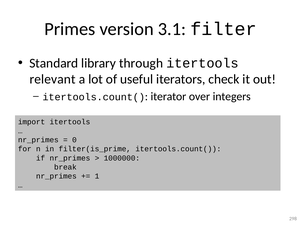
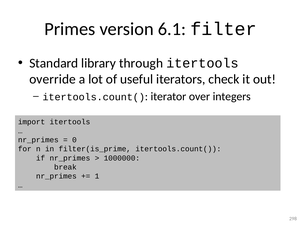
3.1: 3.1 -> 6.1 (172, 29)
relevant: relevant -> override (53, 79)
